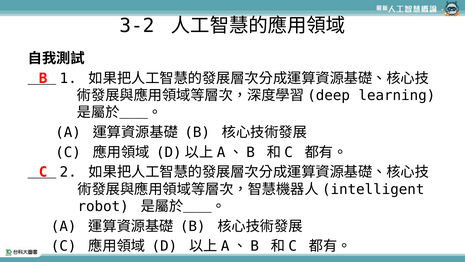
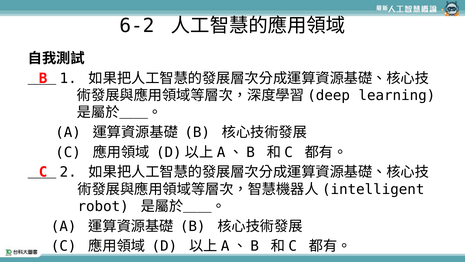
3-2: 3-2 -> 6-2 (137, 26)
